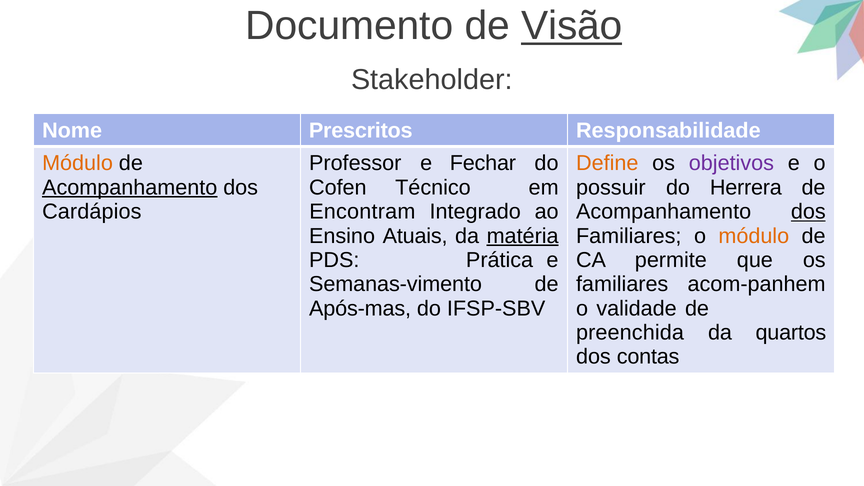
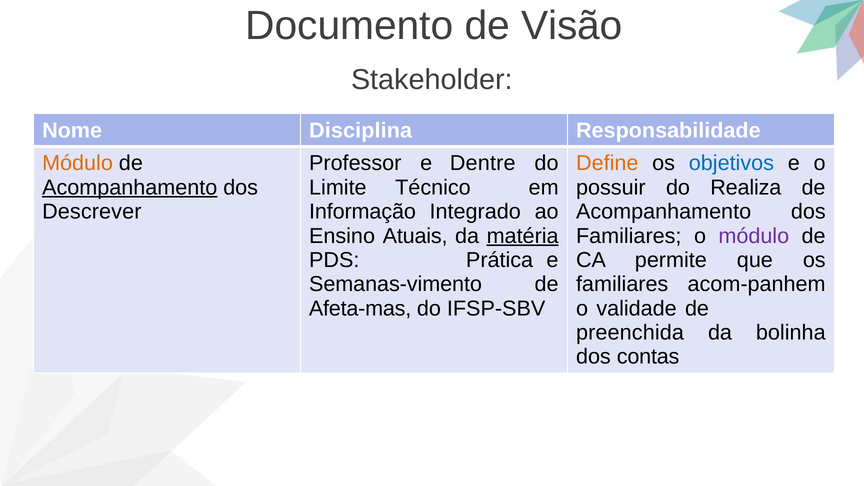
Visão underline: present -> none (572, 26)
Prescritos: Prescritos -> Disciplina (361, 131)
Fechar: Fechar -> Dentre (483, 163)
objetivos colour: purple -> blue (731, 163)
Cofen: Cofen -> Limite (338, 188)
Herrera: Herrera -> Realiza (746, 188)
Cardápios: Cardápios -> Descrever (92, 212)
Encontram: Encontram -> Informação (362, 212)
dos underline: present -> none (808, 212)
módulo colour: orange -> purple (754, 236)
Após-mas: Após-mas -> Afeta-mas (360, 308)
quartos: quartos -> bolinha (791, 333)
